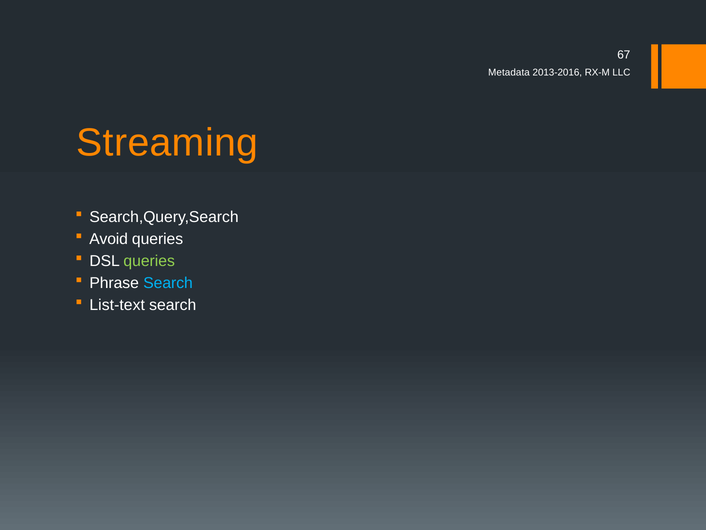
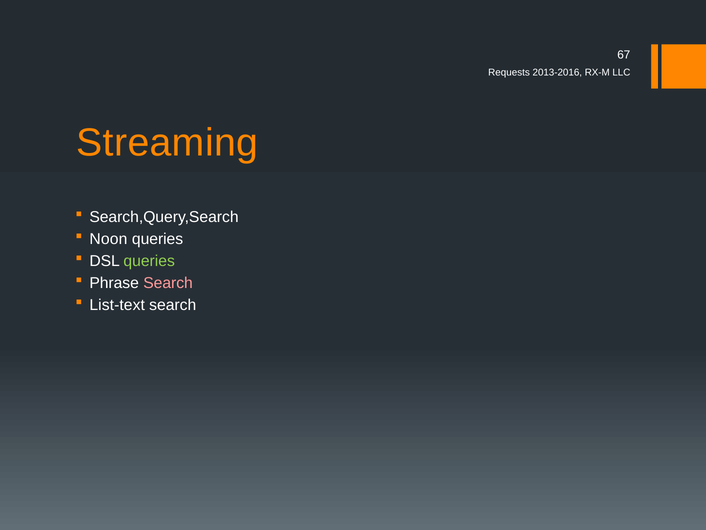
Metadata: Metadata -> Requests (509, 73)
Avoid: Avoid -> Noon (108, 239)
Search colour: light blue -> pink (168, 283)
